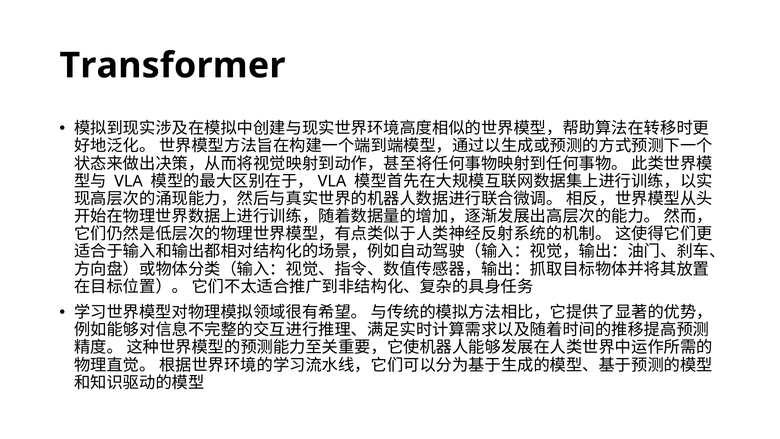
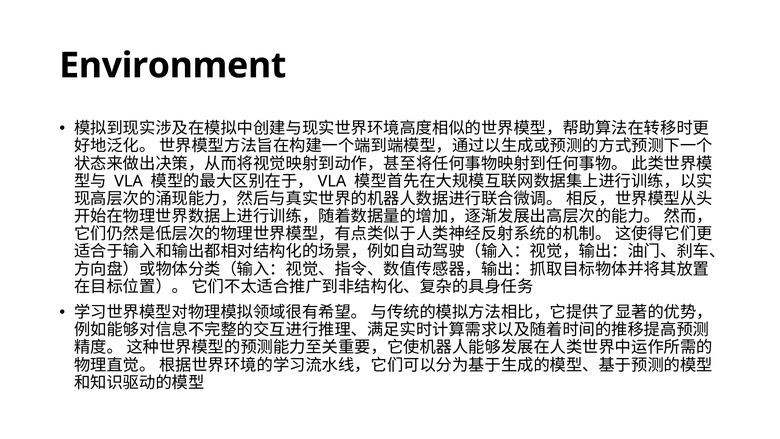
Transformer: Transformer -> Environment (173, 66)
